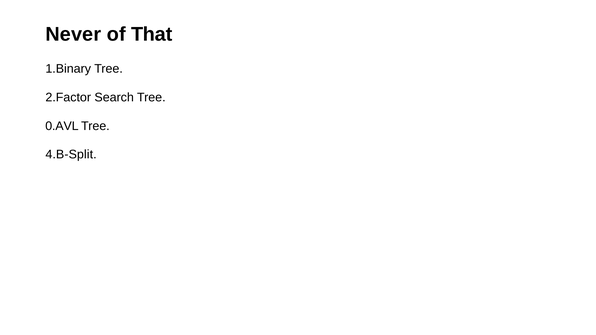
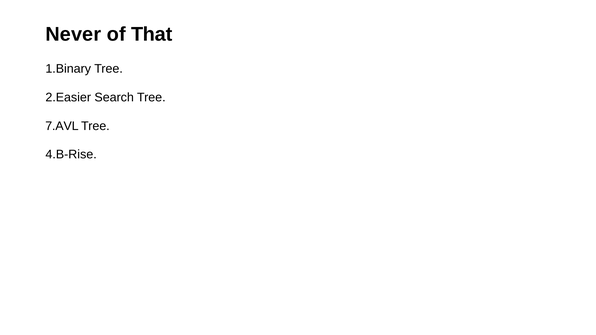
2.Factor: 2.Factor -> 2.Easier (68, 97)
0.AVL: 0.AVL -> 7.AVL (62, 126)
4.B-Split: 4.B-Split -> 4.B-Rise (71, 155)
